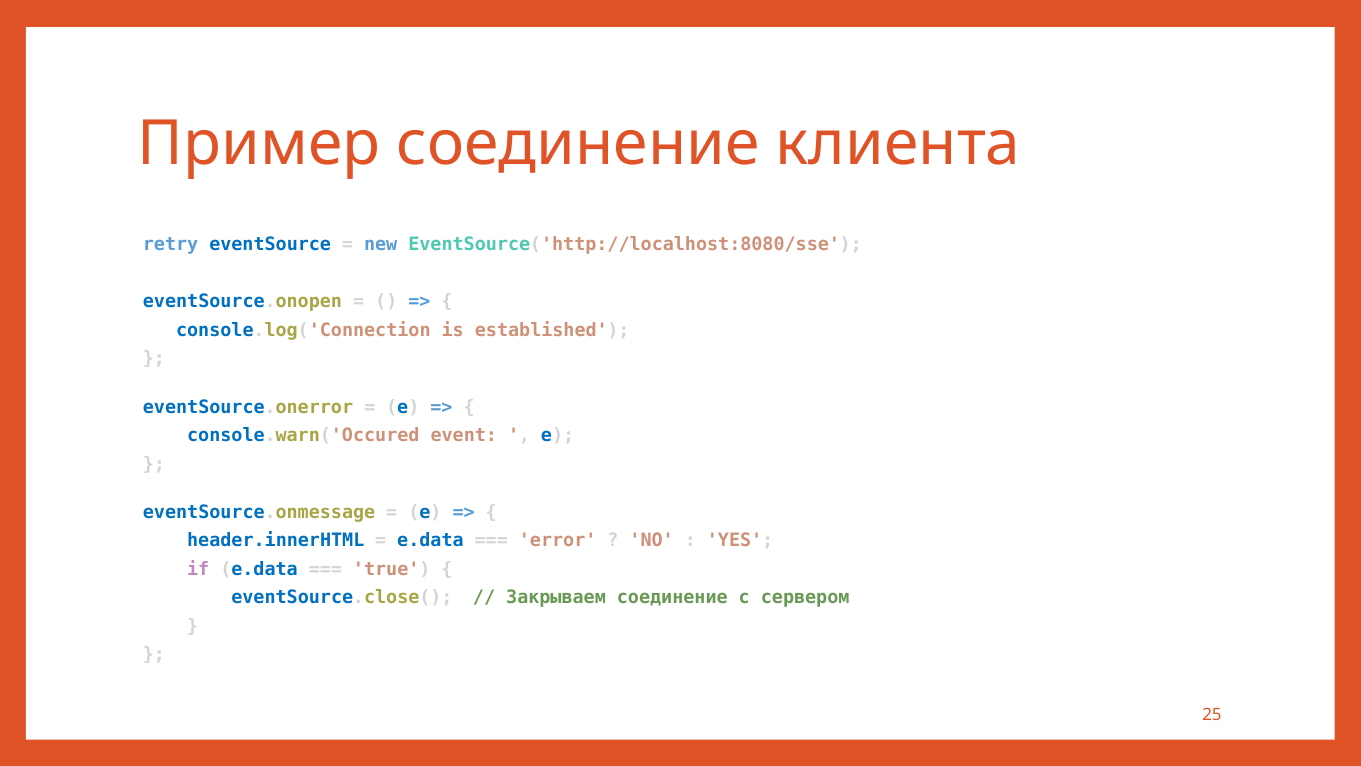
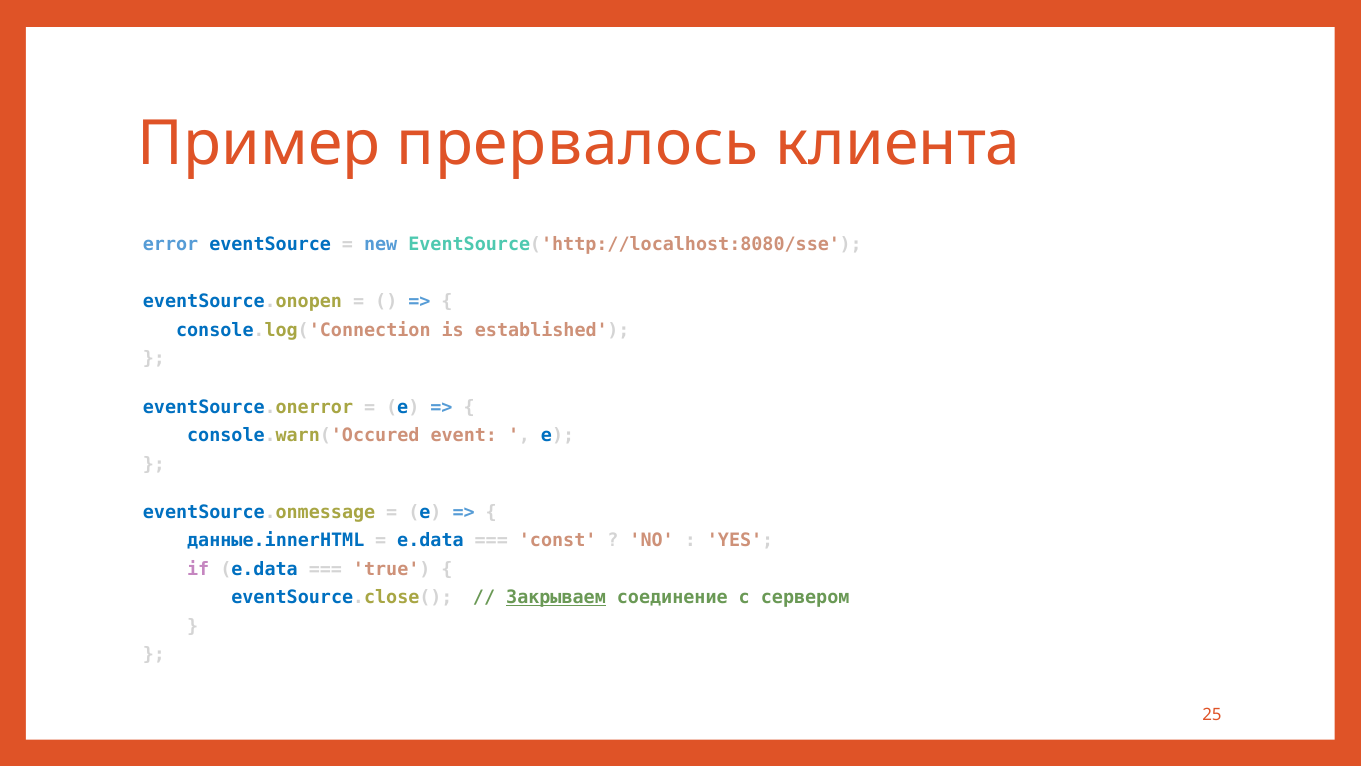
Пример соединение: соединение -> прервалось (578, 143)
retry: retry -> error (171, 245)
header.innerHTML: header.innerHTML -> данные.innerHTML (276, 541)
error: error -> const (558, 541)
Закрываем underline: none -> present (556, 597)
